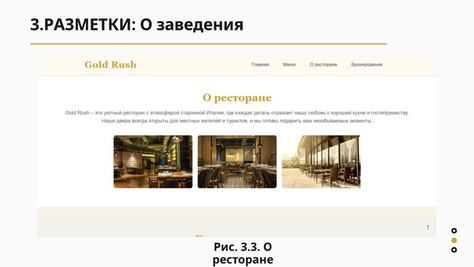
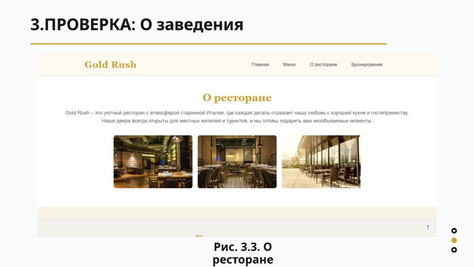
3.РАЗМЕТКИ: 3.РАЗМЕТКИ -> 3.ПРОВЕРКА (83, 25)
